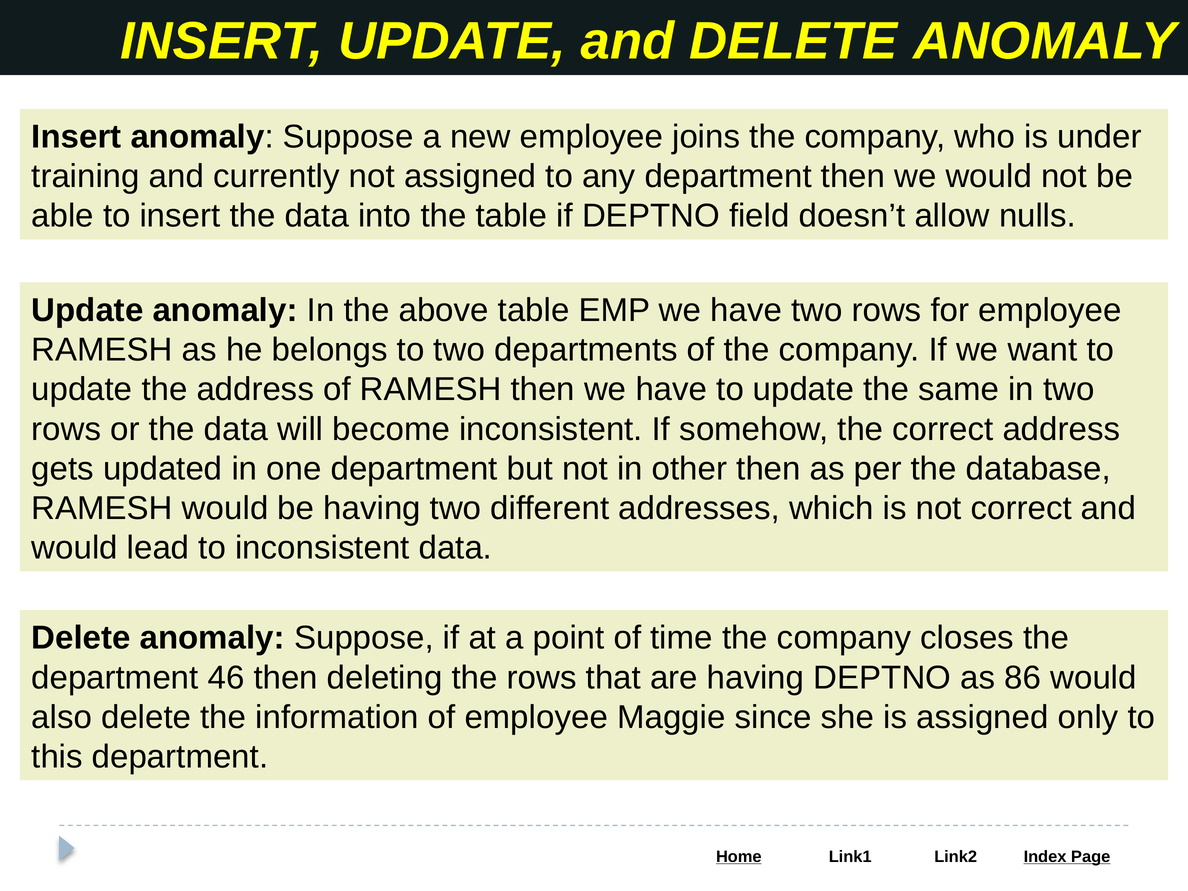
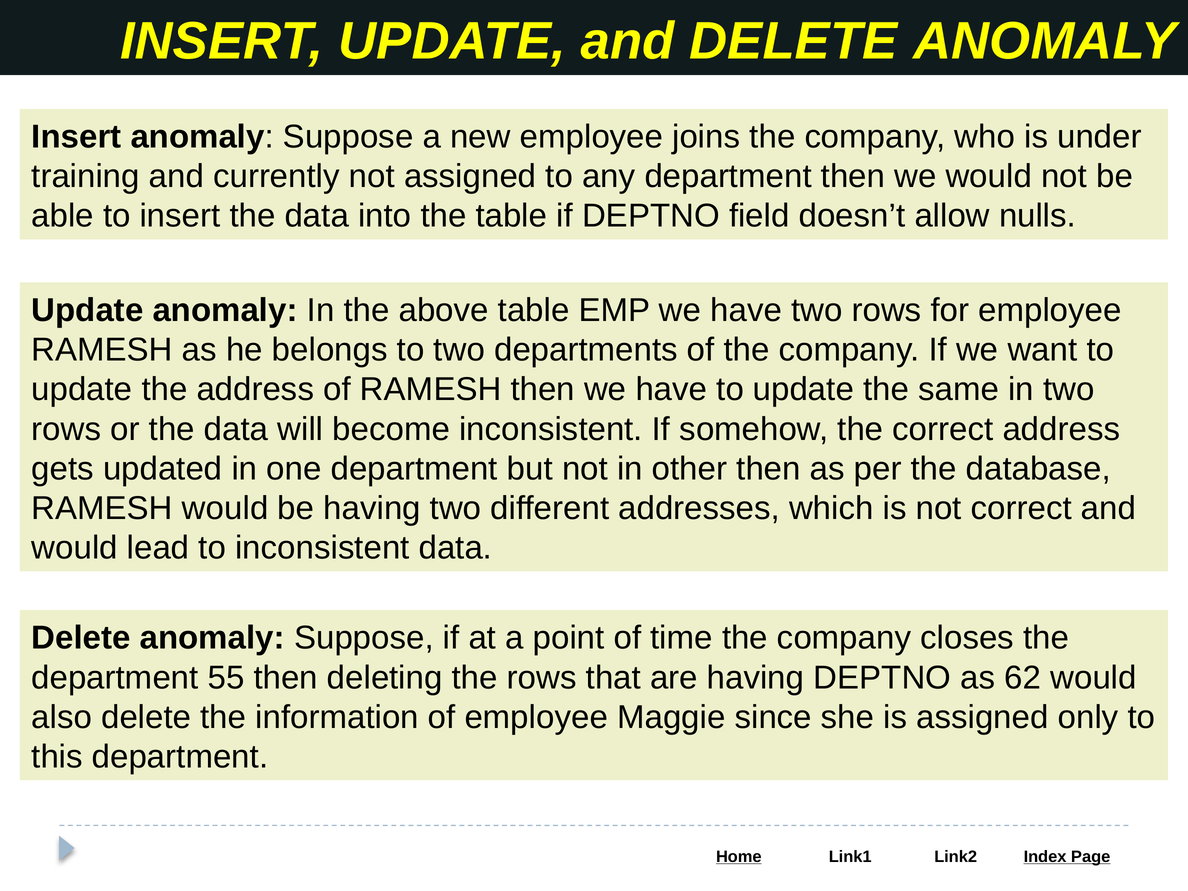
46: 46 -> 55 (226, 678)
86: 86 -> 62 (1023, 678)
